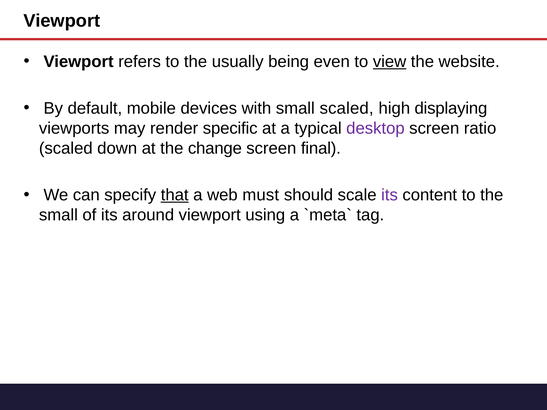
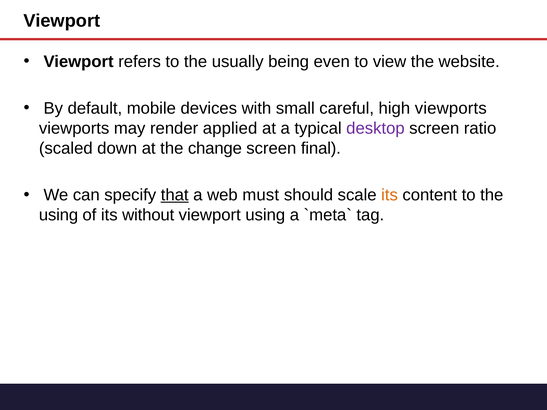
view underline: present -> none (390, 62)
small scaled: scaled -> careful (347, 108)
high displaying: displaying -> viewports (451, 108)
specific: specific -> applied (230, 128)
its colour: purple -> orange (390, 195)
small: small -> using (59, 215)
around: around -> without (148, 215)
